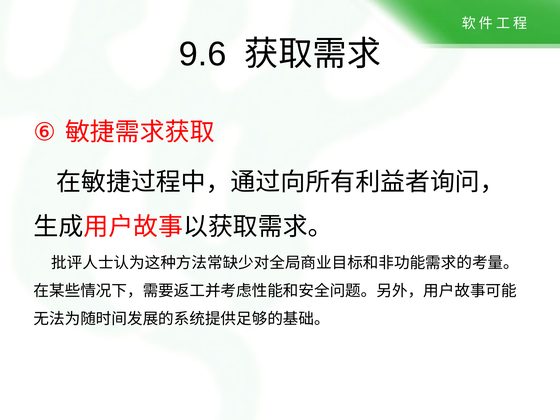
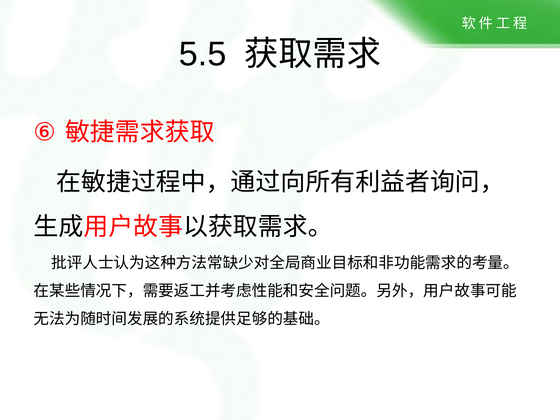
9.6: 9.6 -> 5.5 (203, 54)
